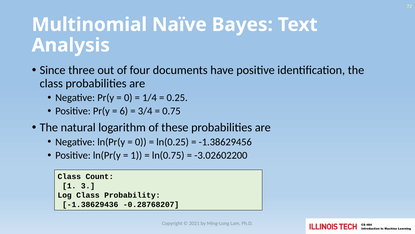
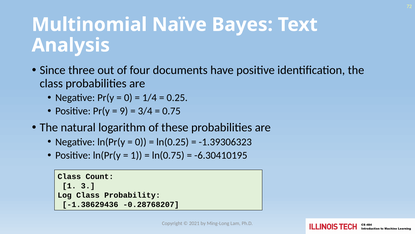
6: 6 -> 9 (124, 111)
-1.38629456: -1.38629456 -> -1.39306323 (225, 142)
-3.02602200: -3.02602200 -> -6.30410195 (221, 155)
